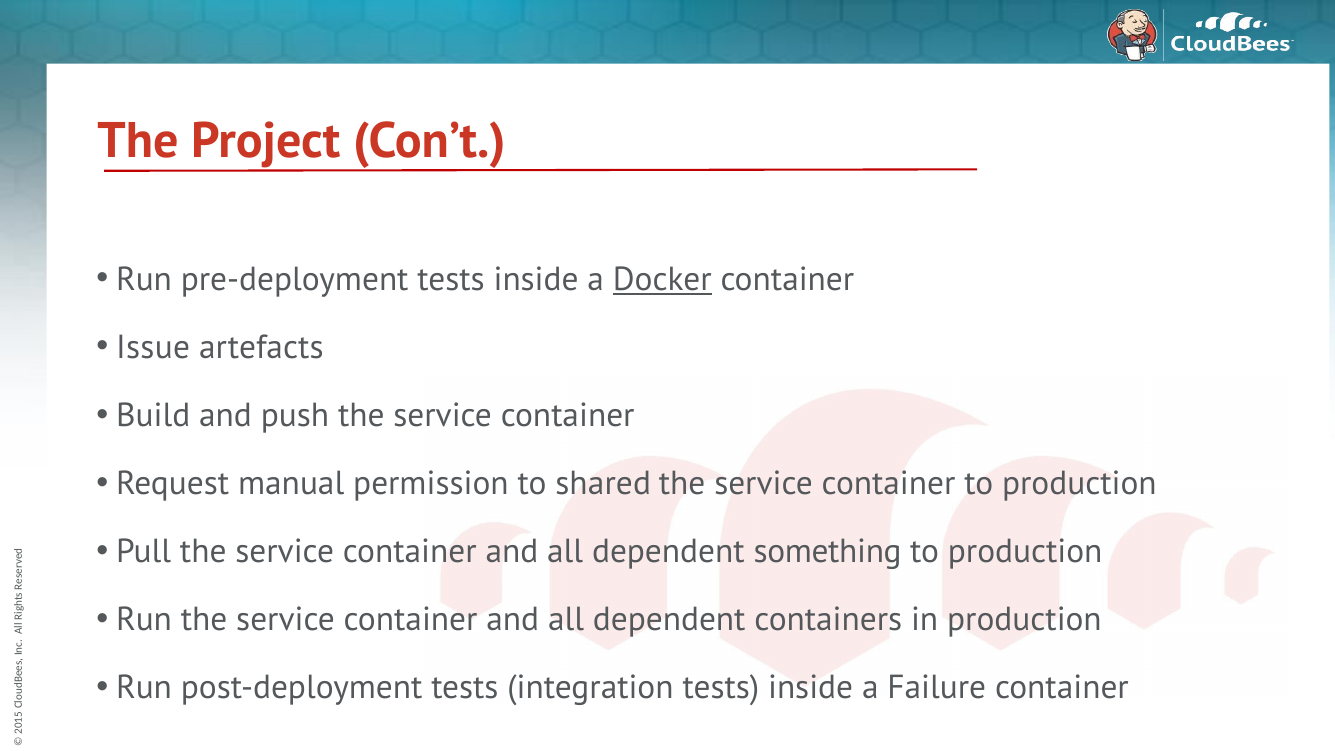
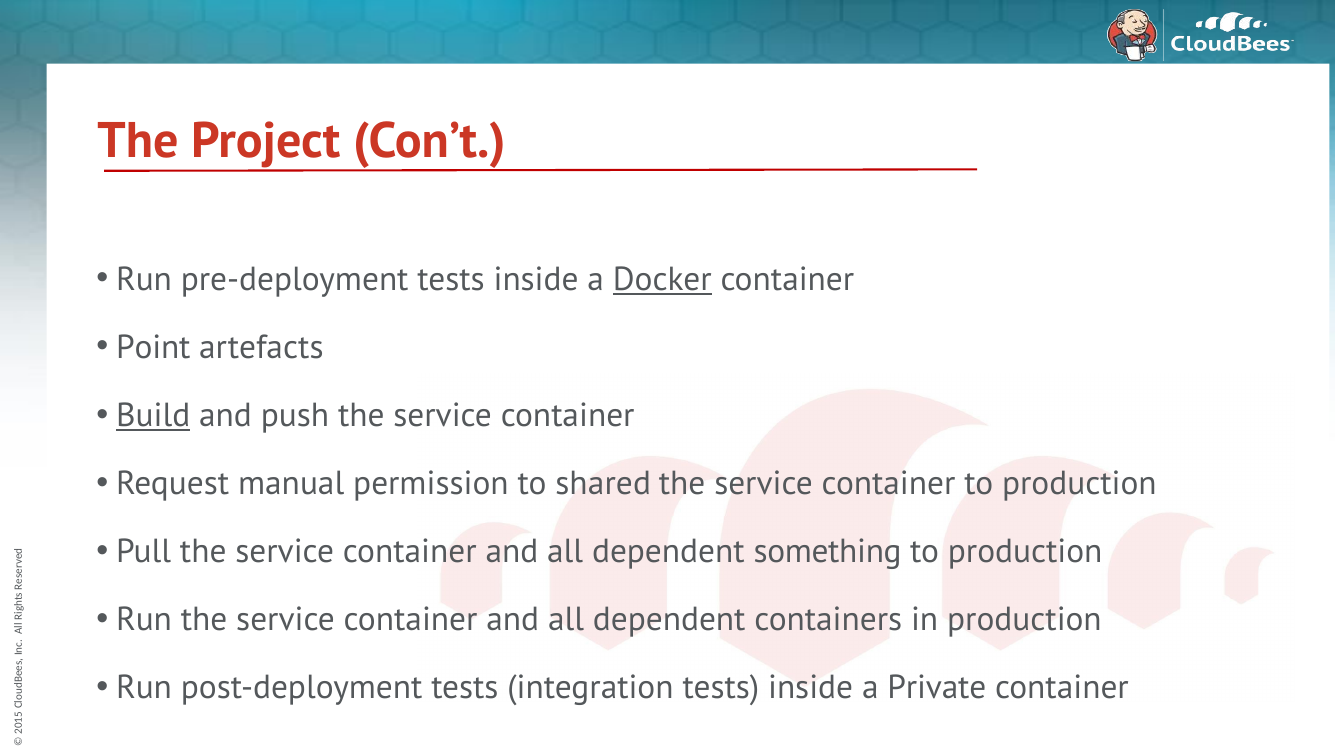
Issue: Issue -> Point (153, 347)
Build underline: none -> present (153, 416)
Failure: Failure -> Private (937, 688)
